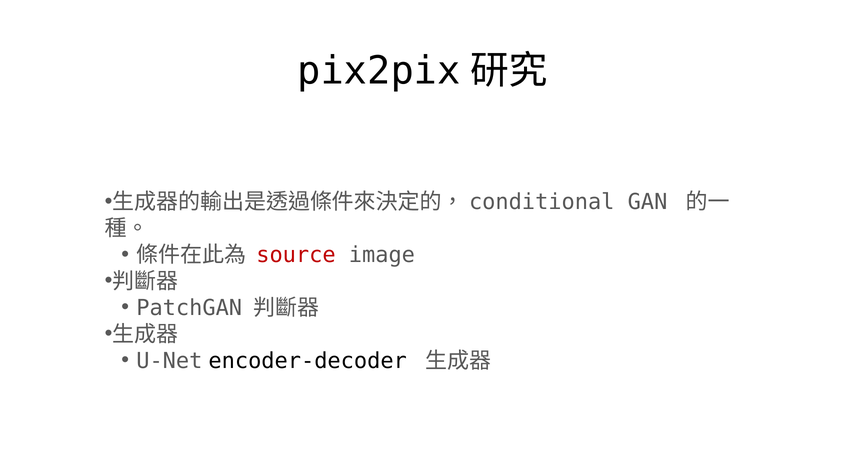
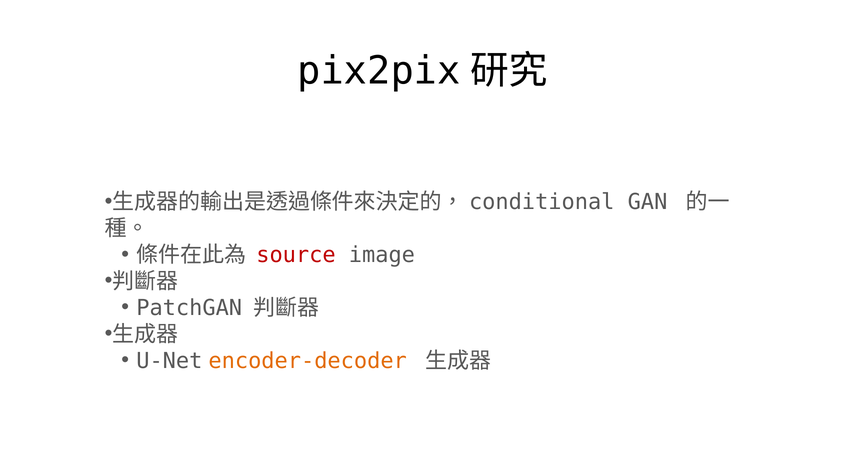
encoder-decoder colour: black -> orange (308, 360)
